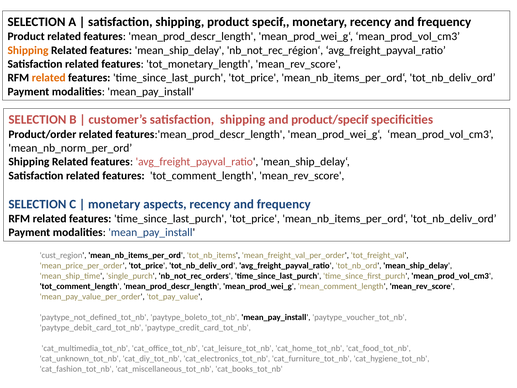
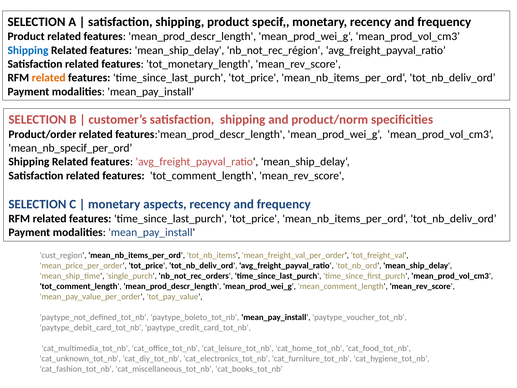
Shipping colour: orange -> blue (28, 50)
product/specif: product/specif -> product/norm (330, 120)
mean_nb_norm_per_ord: mean_nb_norm_per_ord -> mean_nb_specif_per_ord (70, 148)
